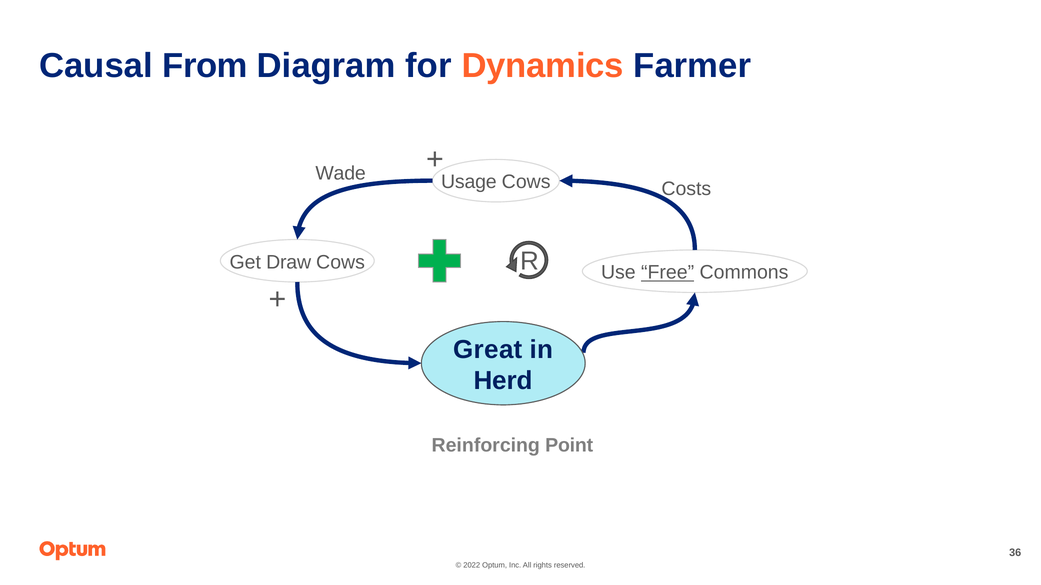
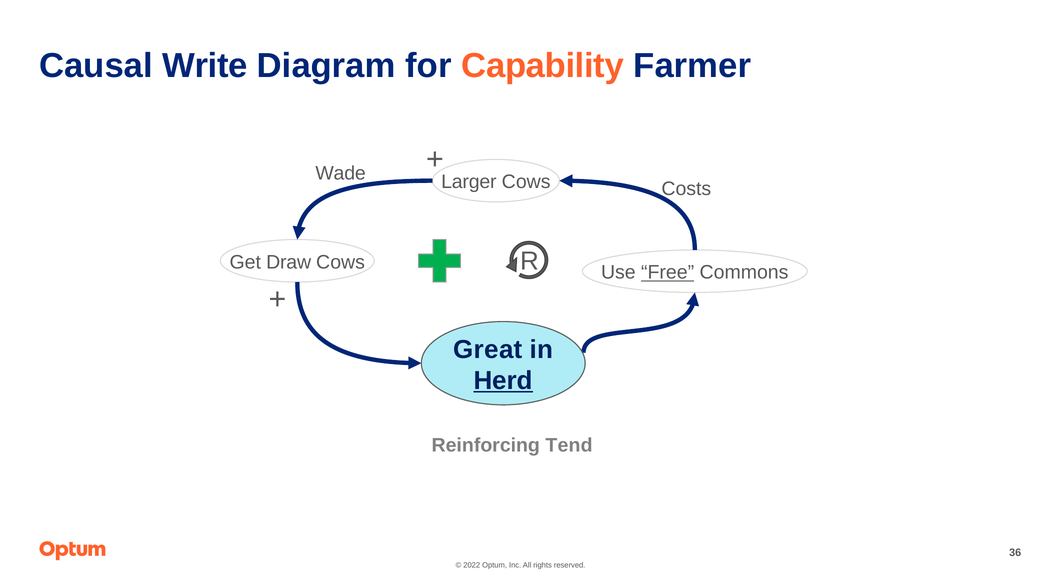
From: From -> Write (205, 66)
Dynamics: Dynamics -> Capability (543, 66)
Usage: Usage -> Larger (469, 182)
Herd underline: none -> present (503, 381)
Point: Point -> Tend (569, 445)
